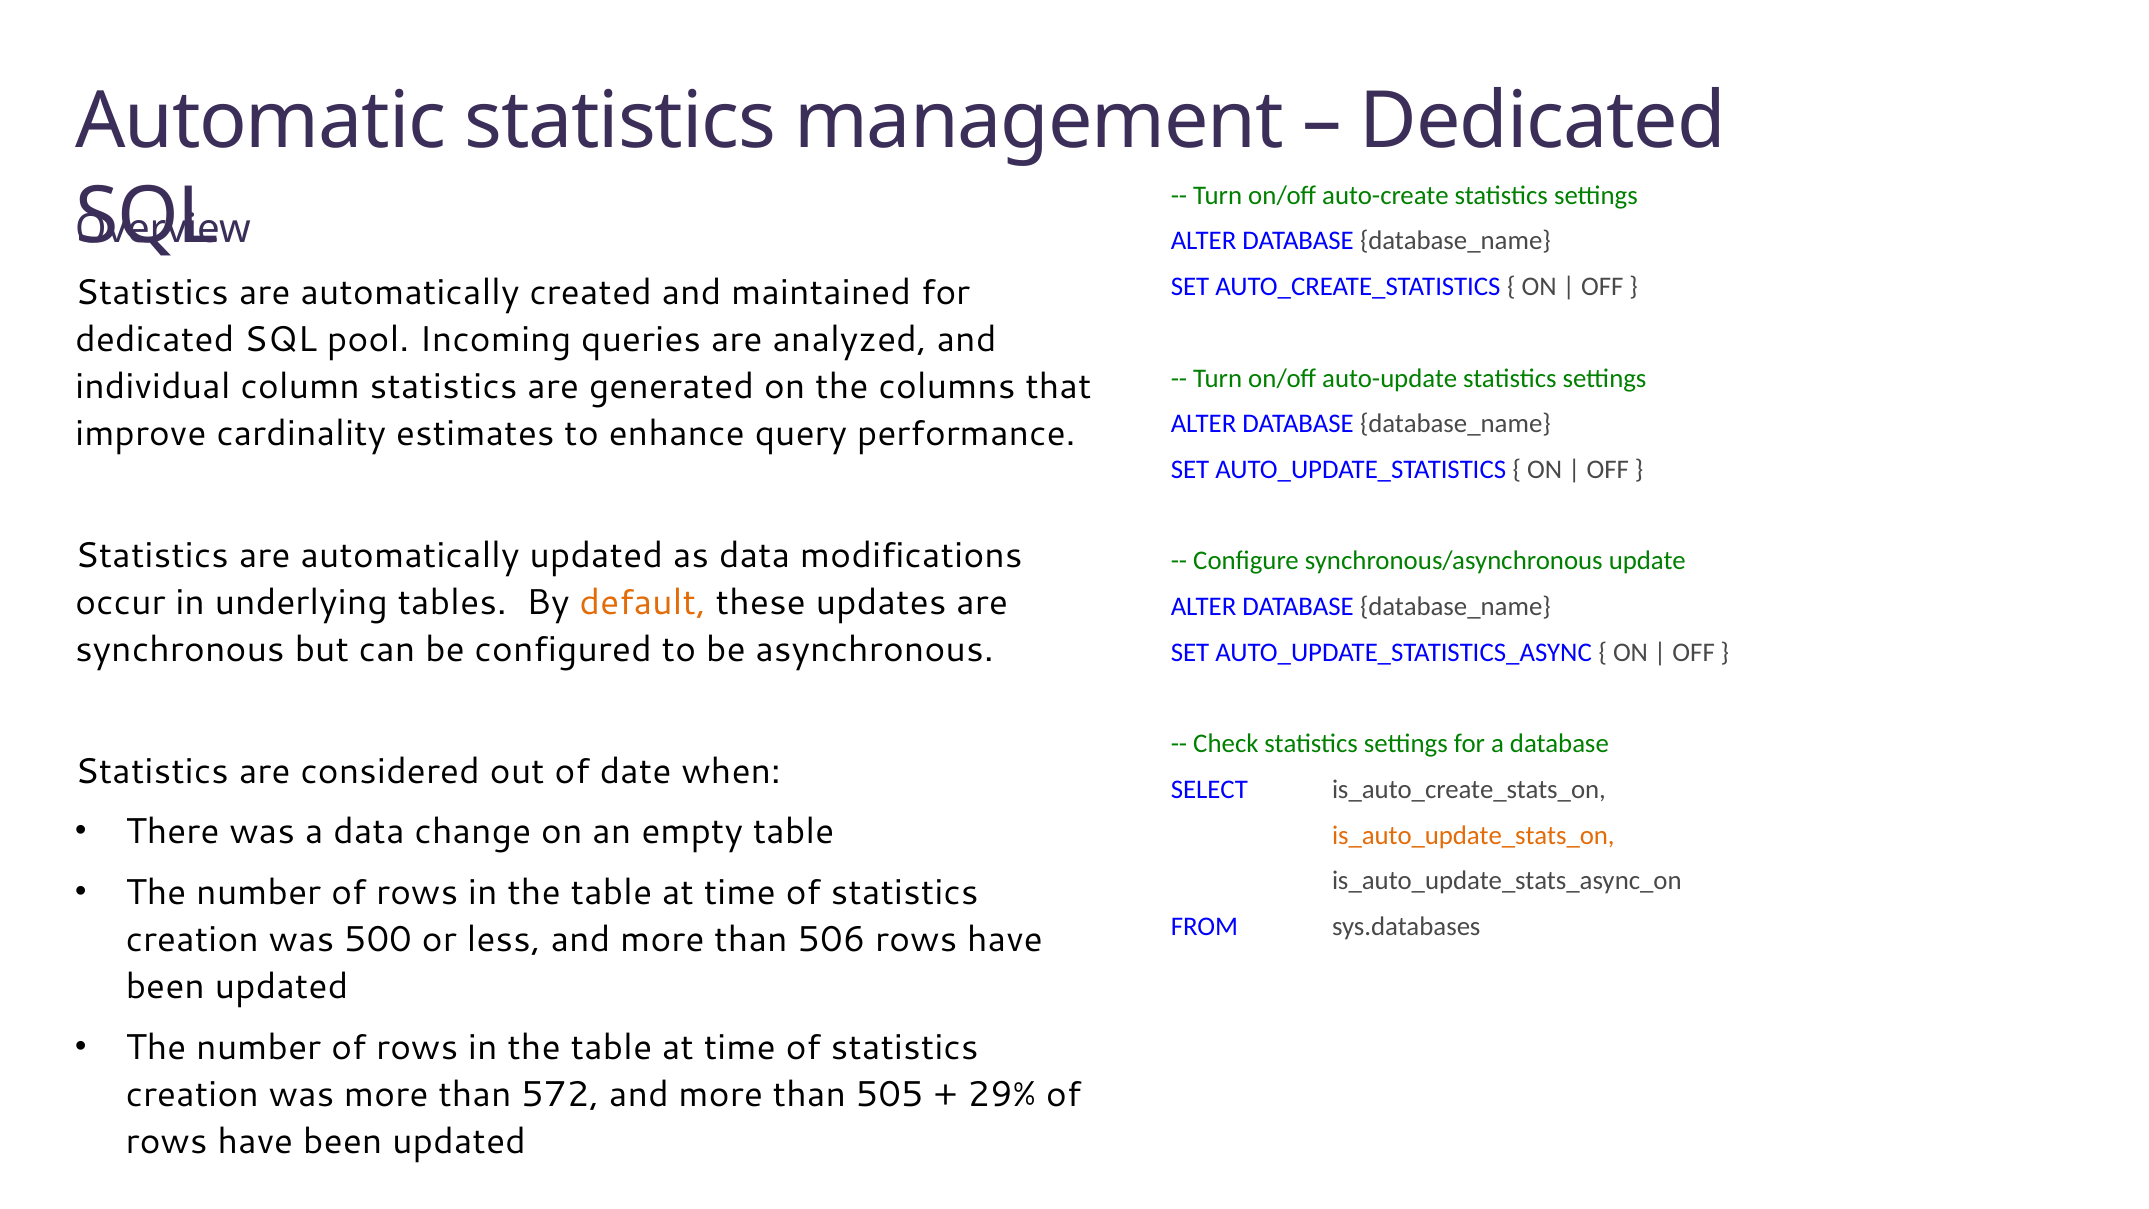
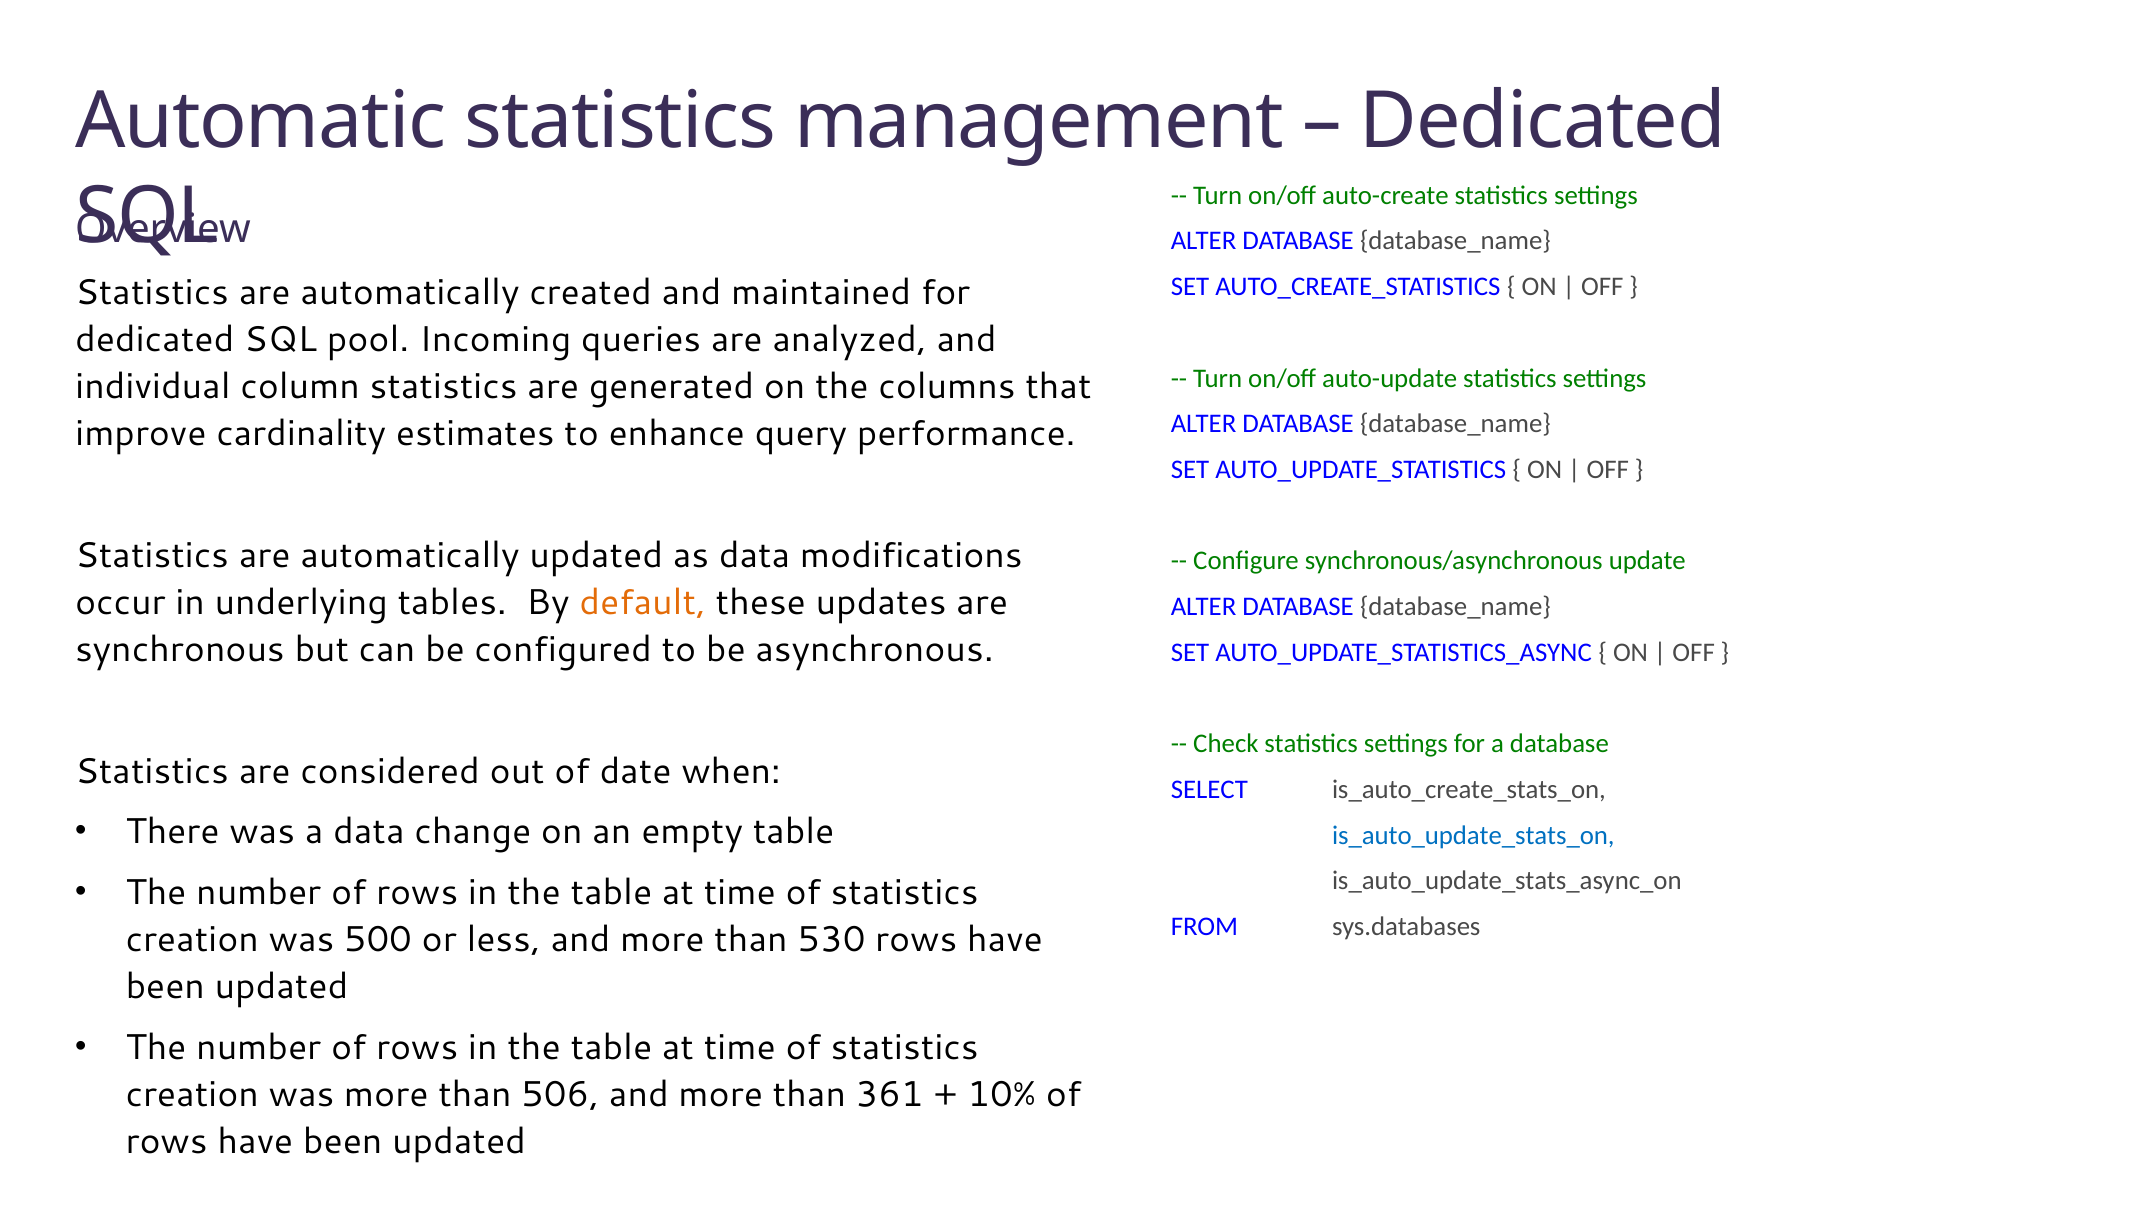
is_auto_update_stats_on colour: orange -> blue (1473, 835)
506: 506 -> 530 (831, 940)
572: 572 -> 506 (560, 1095)
505: 505 -> 361 (890, 1095)
29%: 29% -> 10% (1002, 1095)
